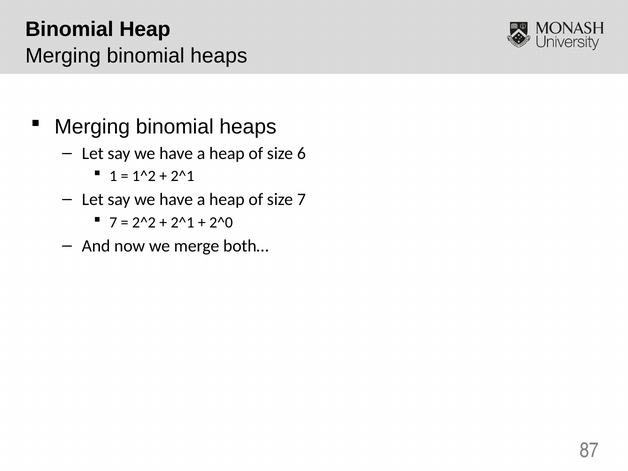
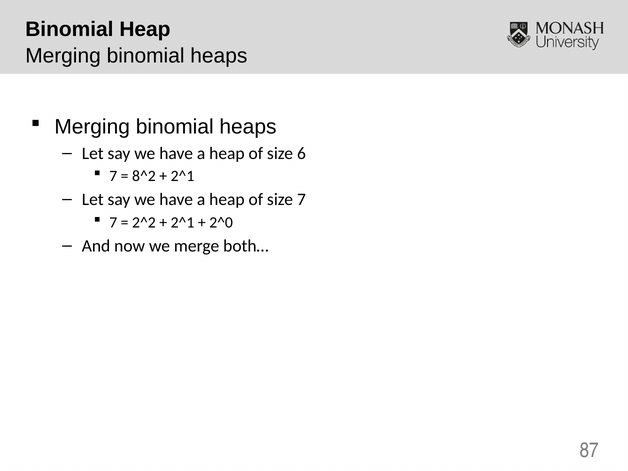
1: 1 -> 7 (113, 176)
1^2: 1^2 -> 8^2 (144, 176)
